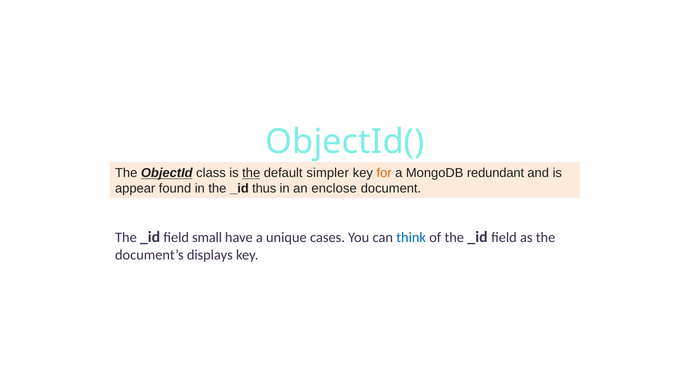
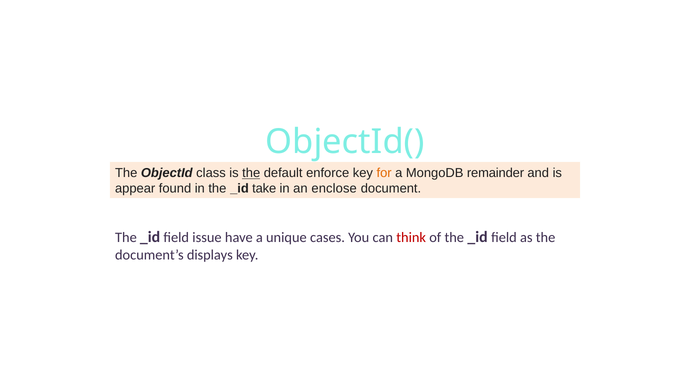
ObjectId underline: present -> none (167, 173)
simpler: simpler -> enforce (328, 173)
redundant: redundant -> remainder (496, 173)
thus: thus -> take (264, 189)
small: small -> issue (207, 238)
think colour: blue -> red (411, 238)
